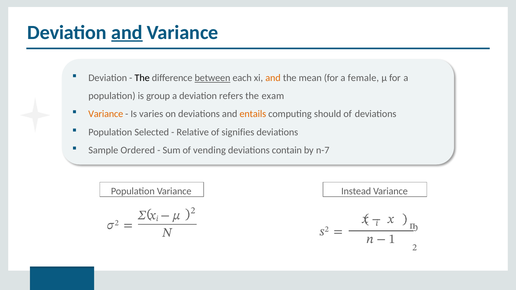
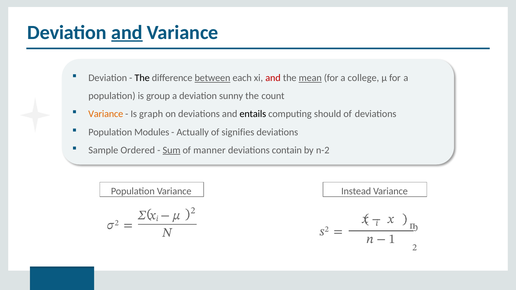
and colour: orange -> red (273, 78)
mean underline: none -> present (310, 78)
female: female -> college (363, 78)
refers: refers -> sunny (231, 96)
exam: exam -> count (273, 96)
varies: varies -> graph (151, 114)
entails colour: orange -> black (253, 114)
Selected: Selected -> Modules (152, 132)
Relative: Relative -> Actually (193, 132)
Sum underline: none -> present (172, 150)
vending: vending -> manner (209, 150)
n-7: n-7 -> n-2 (323, 150)
